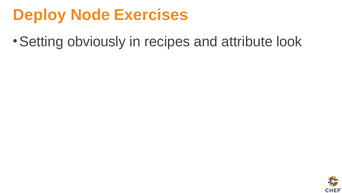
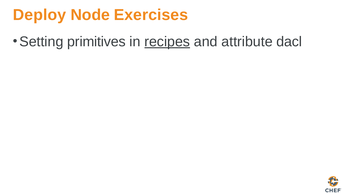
obviously: obviously -> primitives (96, 42)
recipes underline: none -> present (167, 42)
look: look -> dacl (289, 42)
